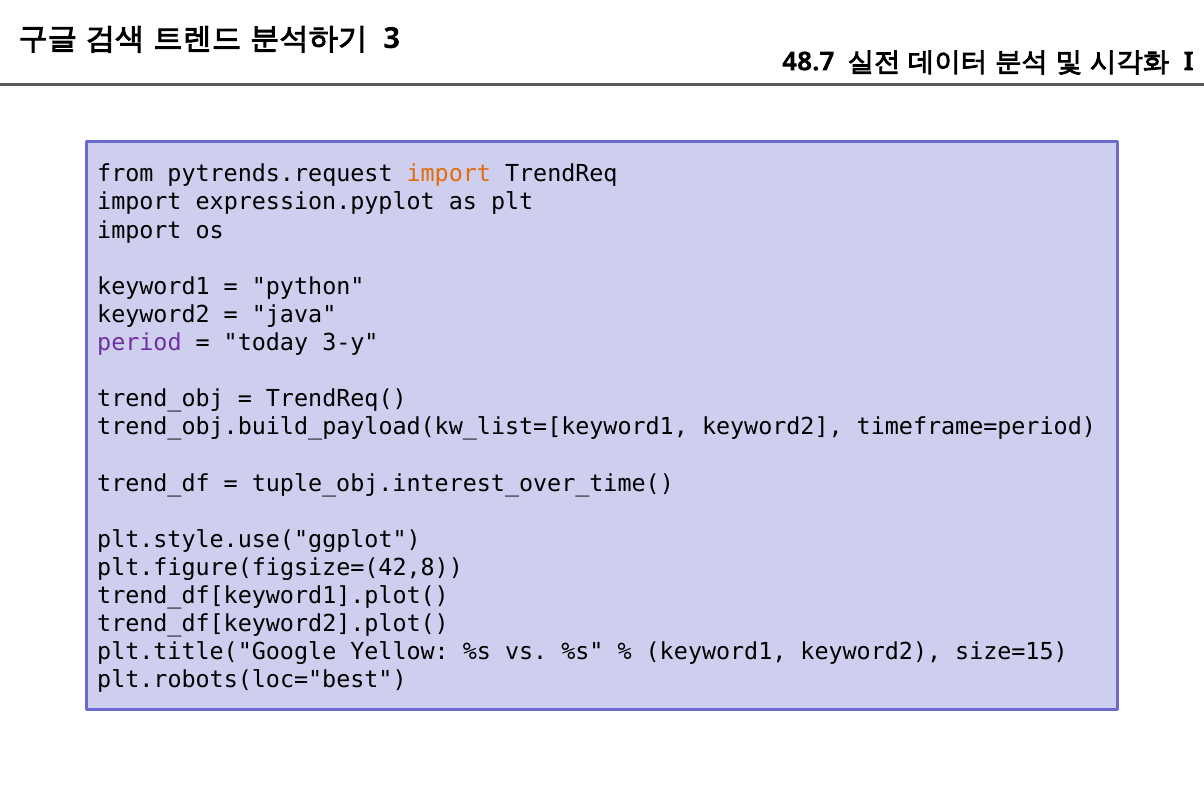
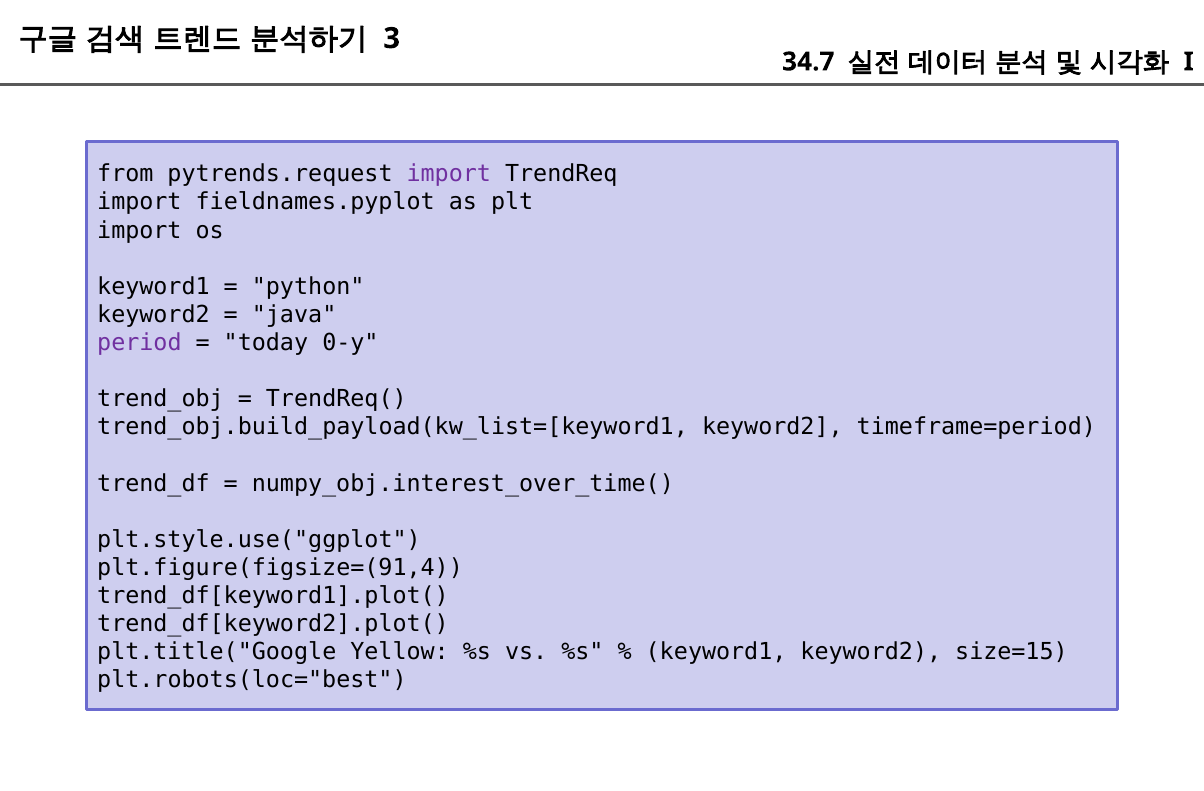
48.7: 48.7 -> 34.7 (808, 62)
import colour: orange -> purple (449, 174)
expression.pyplot: expression.pyplot -> fieldnames.pyplot (315, 202)
3-y: 3-y -> 0-y (350, 343)
tuple_obj.interest_over_time(: tuple_obj.interest_over_time( -> numpy_obj.interest_over_time( (463, 483)
plt.figure(figsize=(42,8: plt.figure(figsize=(42,8 -> plt.figure(figsize=(91,4 (280, 568)
